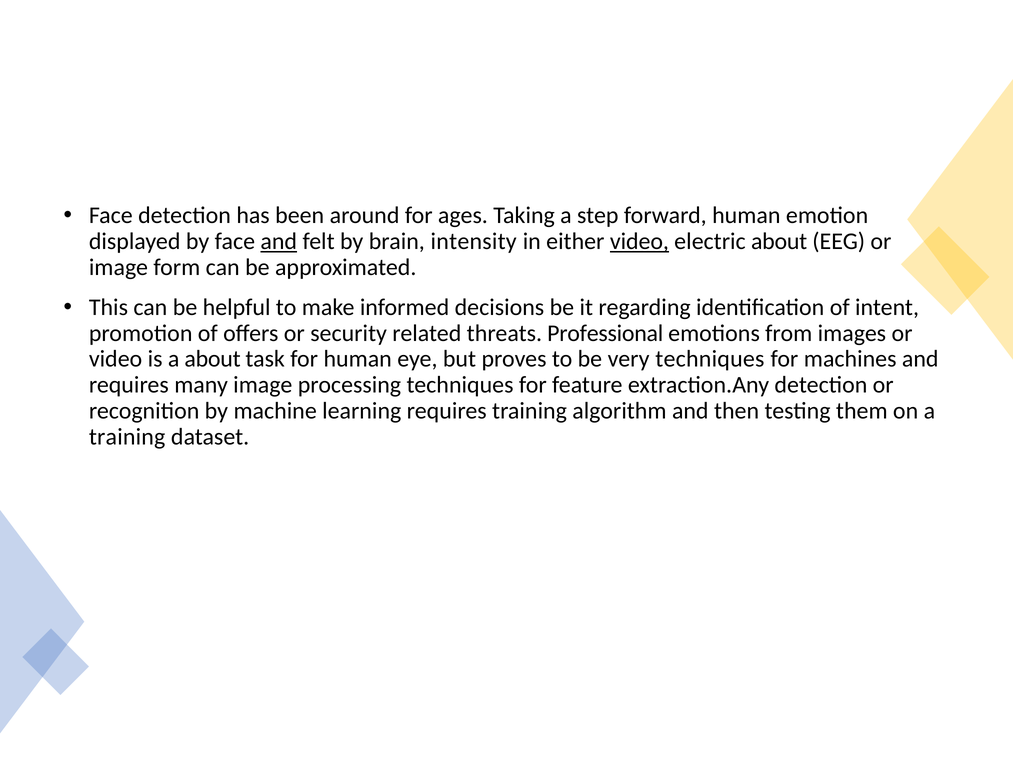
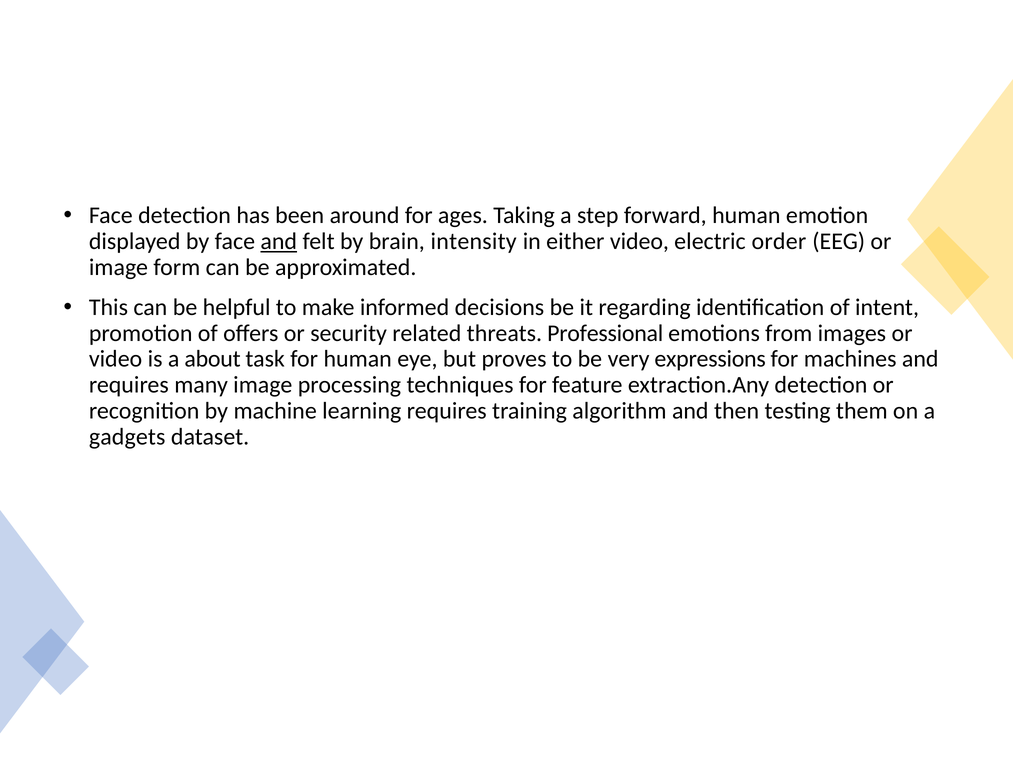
video underline: present -> none (639, 241)
electric about: about -> order (779, 241)
very techniques: techniques -> expressions (710, 359)
training: training -> gadgets (127, 437)
